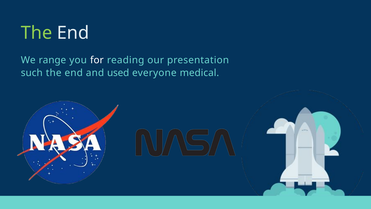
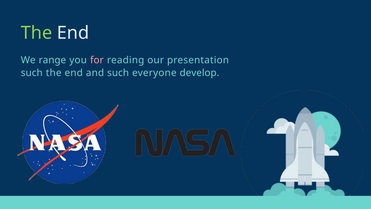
for colour: white -> pink (97, 60)
and used: used -> such (118, 73)
medical: medical -> develop (199, 73)
